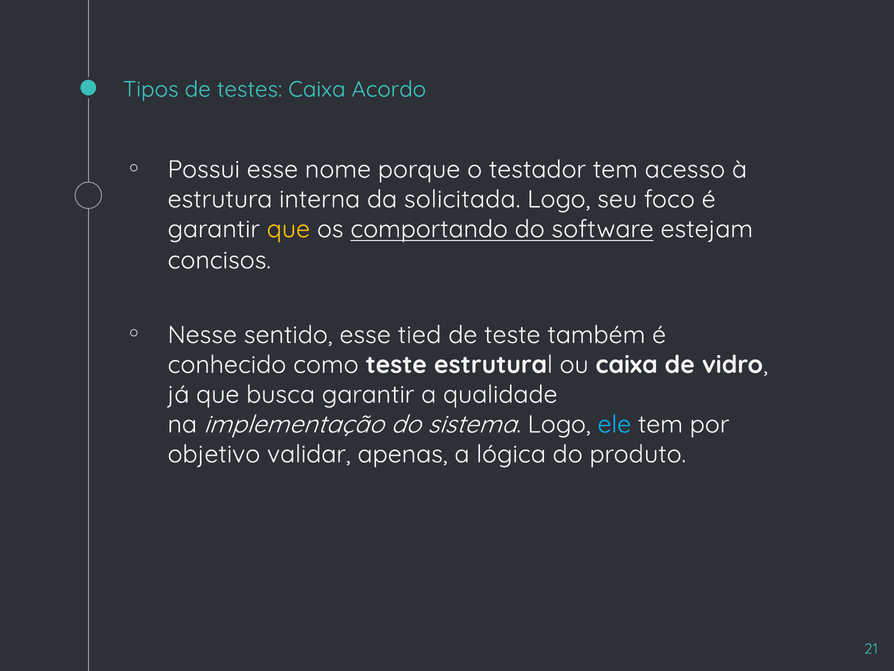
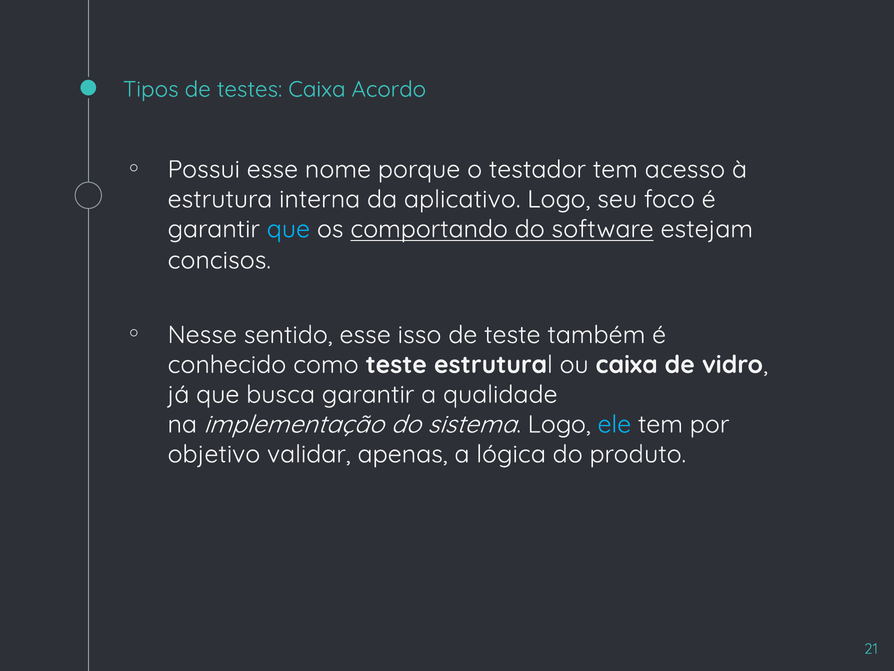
solicitada: solicitada -> aplicativo (462, 199)
que colour: yellow -> light blue (288, 229)
tied: tied -> isso (420, 335)
